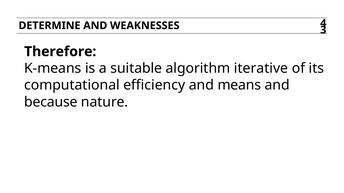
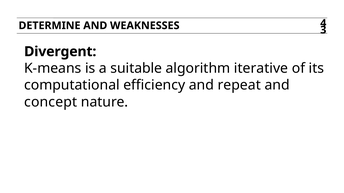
Therefore: Therefore -> Divergent (60, 52)
means: means -> repeat (239, 85)
because: because -> concept (51, 102)
